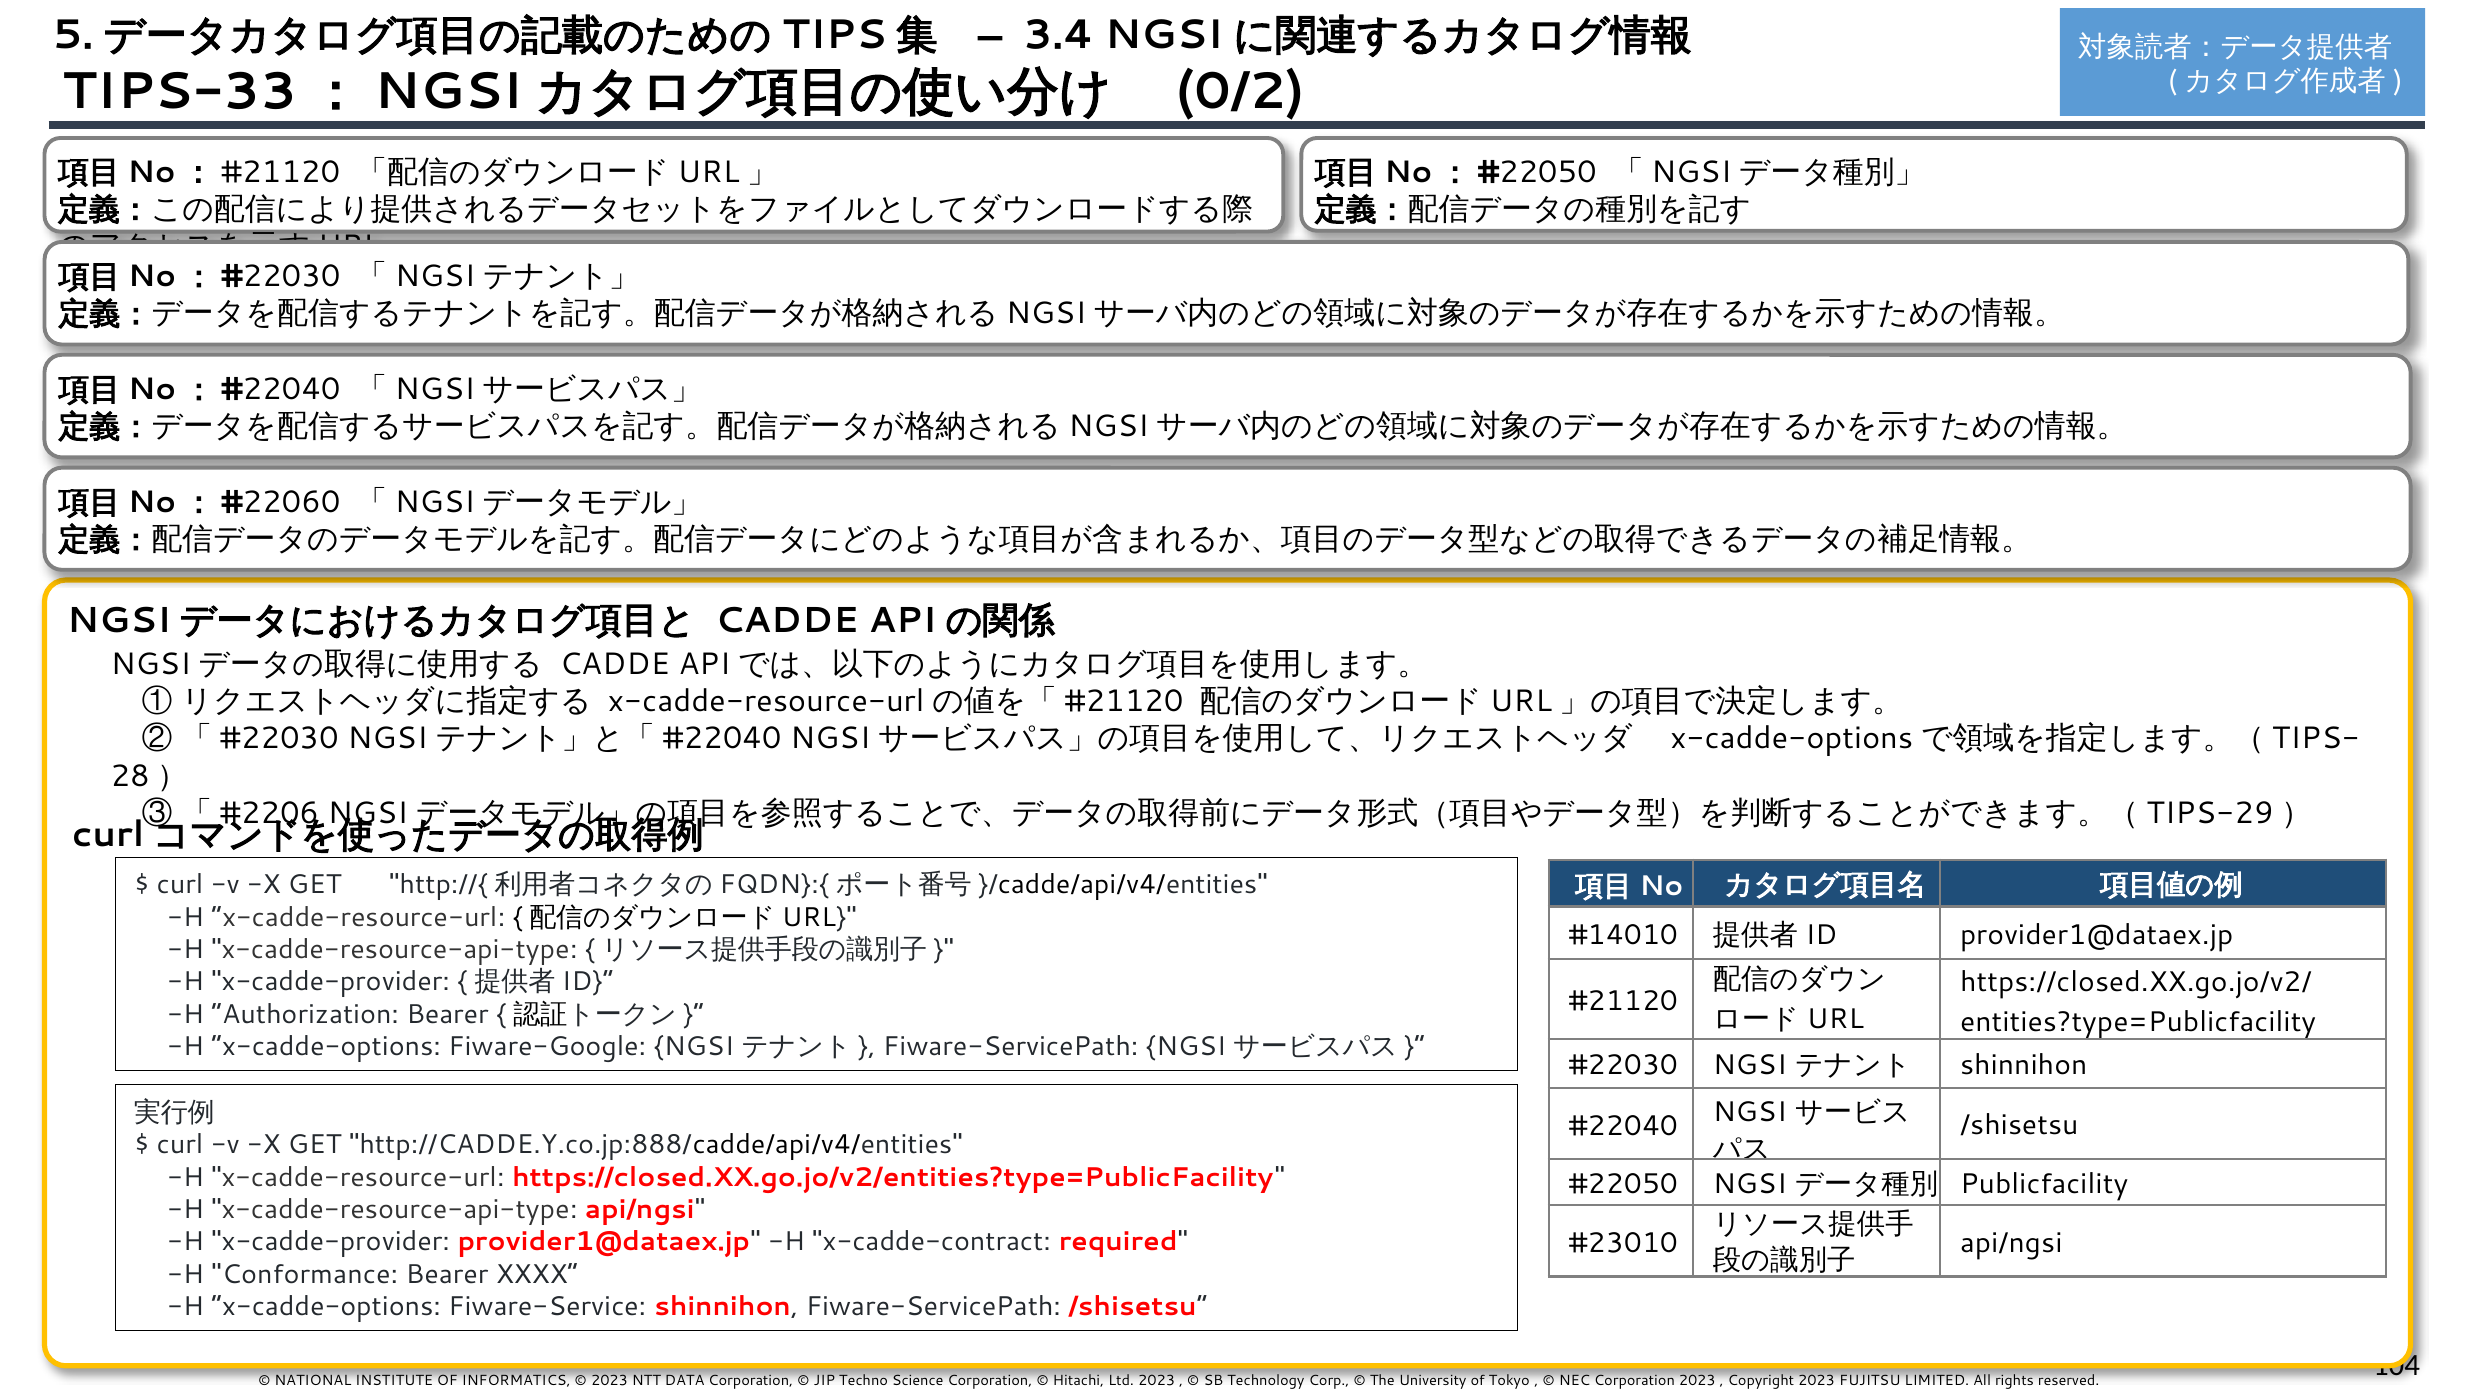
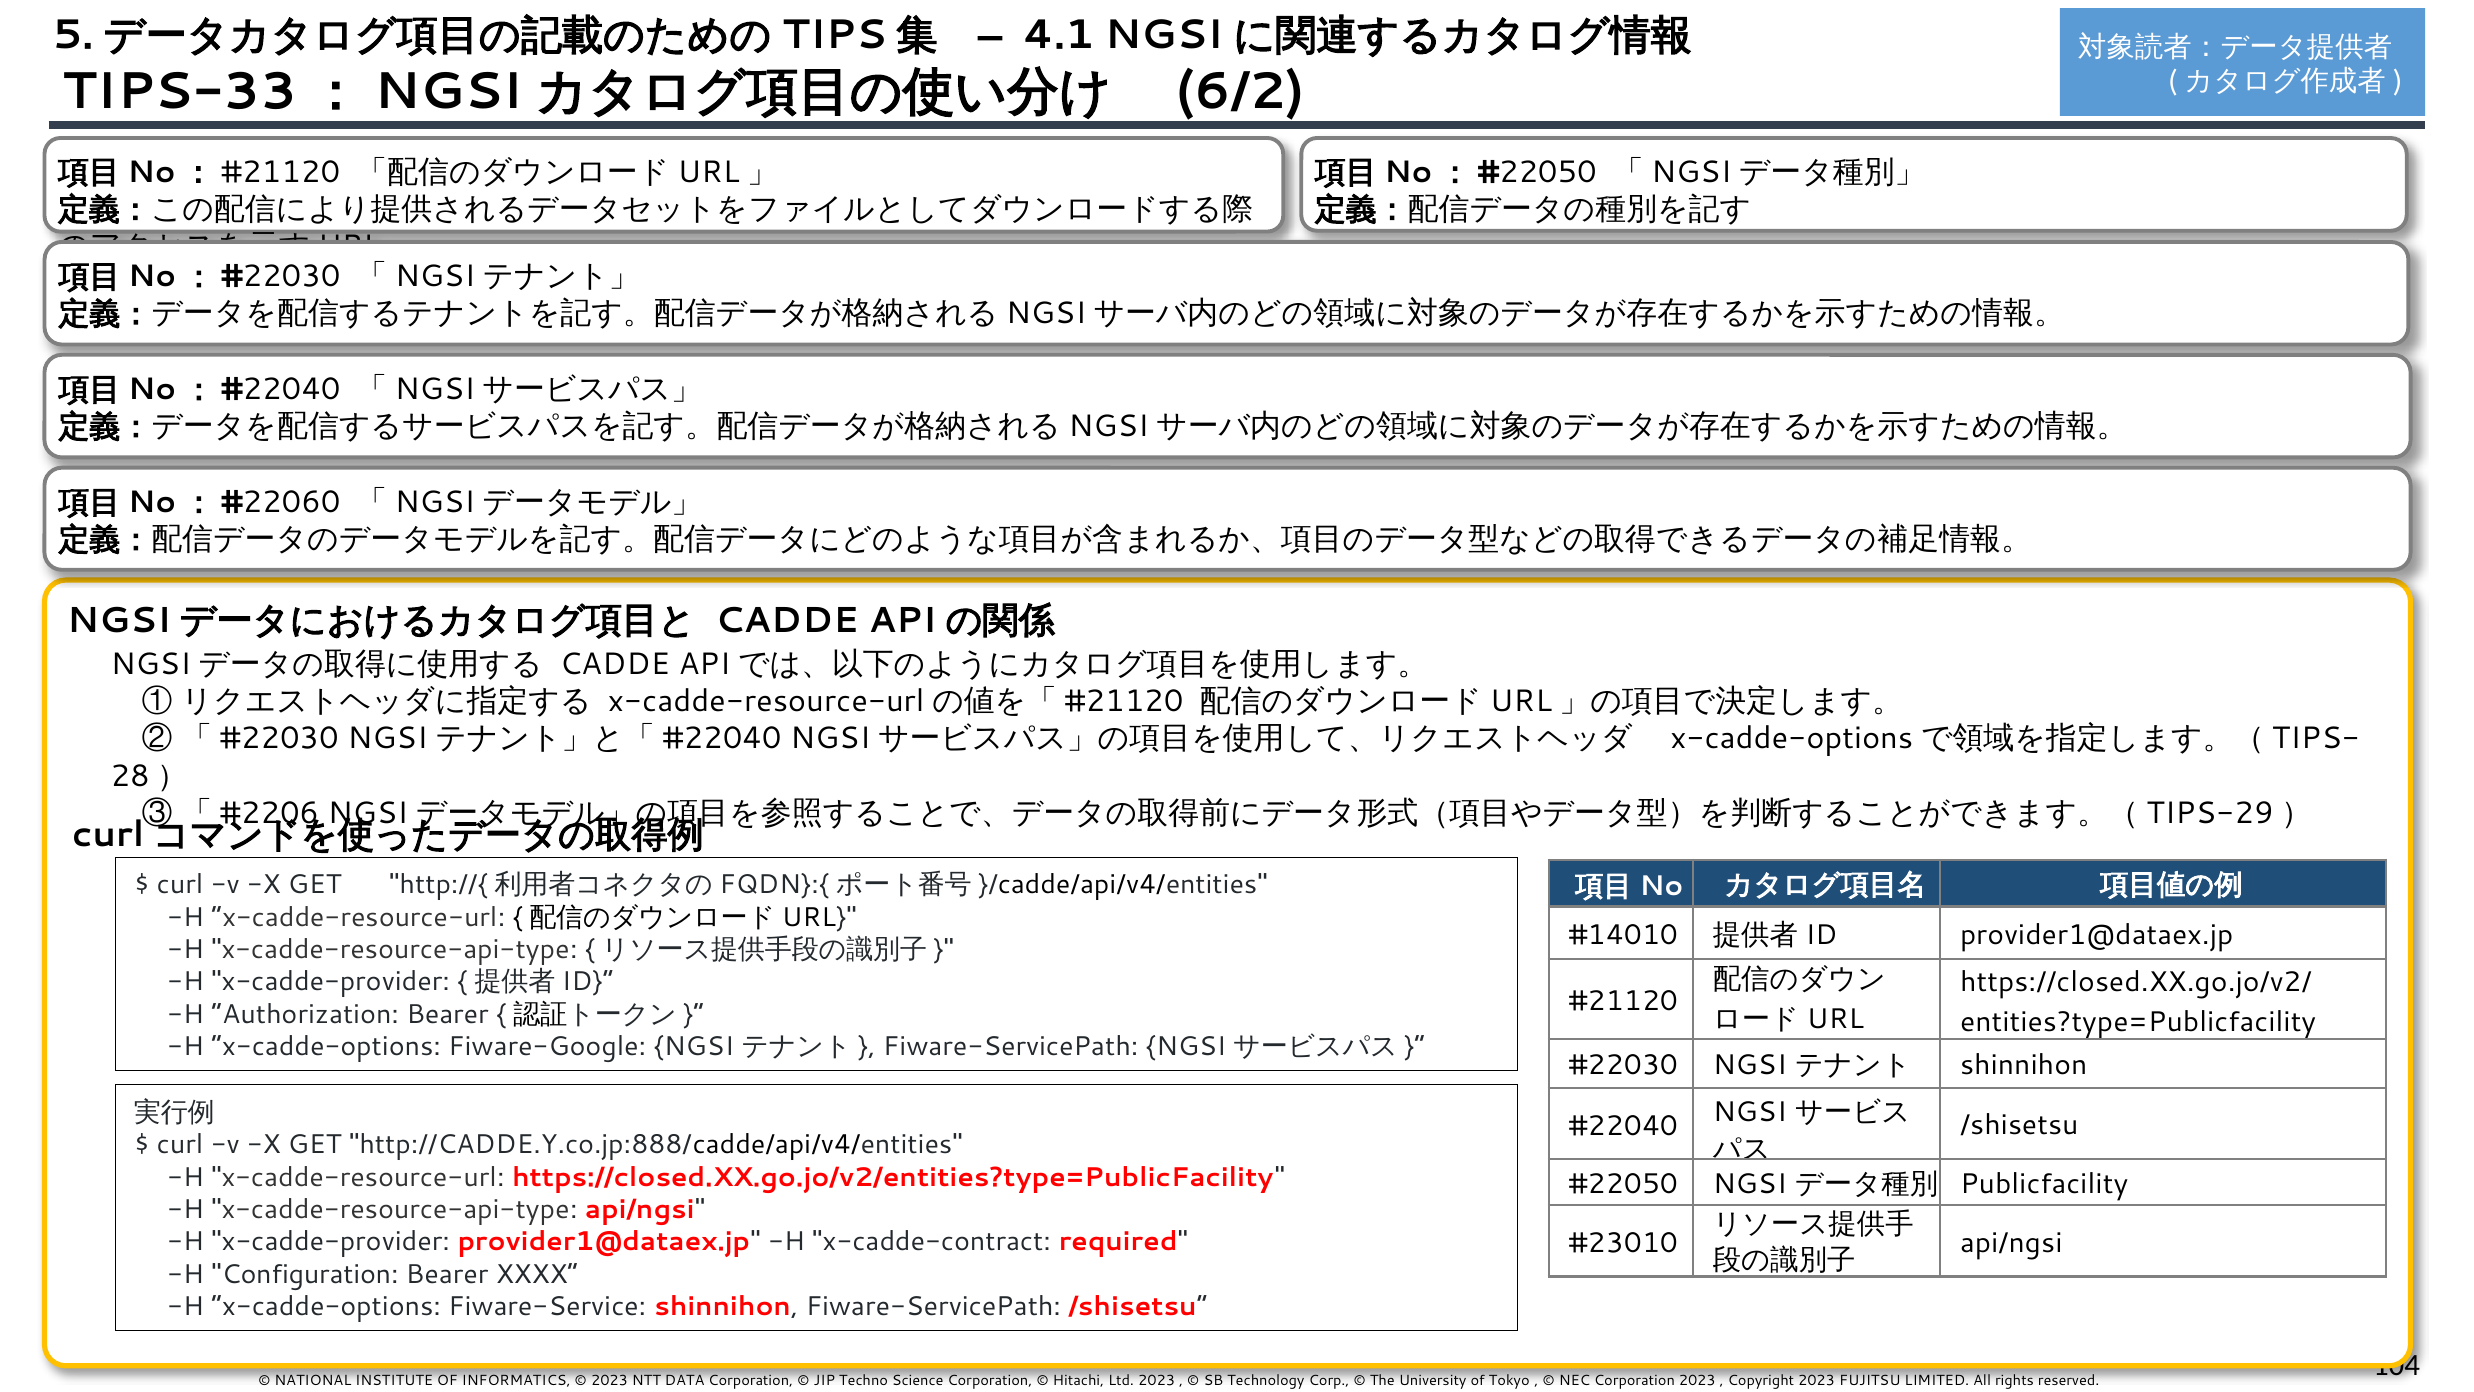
3.4: 3.4 -> 4.1 (1059, 35)
0/2: 0/2 -> 6/2 (1241, 92)
Conformance: Conformance -> Configuration (305, 1274)
